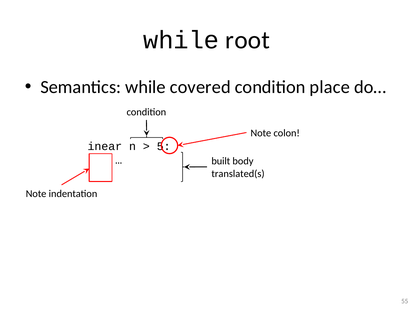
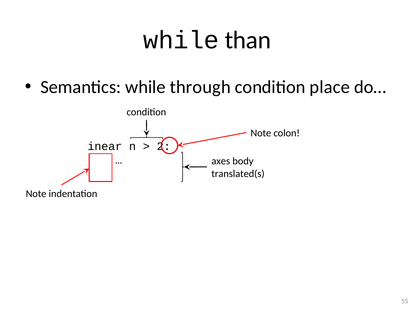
root: root -> than (248, 40)
covered: covered -> through (200, 87)
5: 5 -> 2 (164, 146)
built: built -> axes (221, 161)
